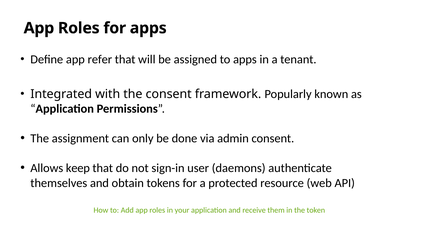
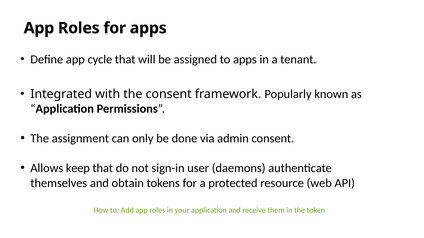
refer: refer -> cycle (100, 60)
